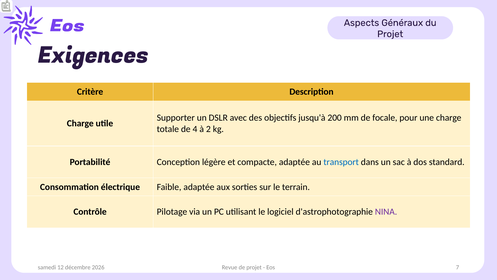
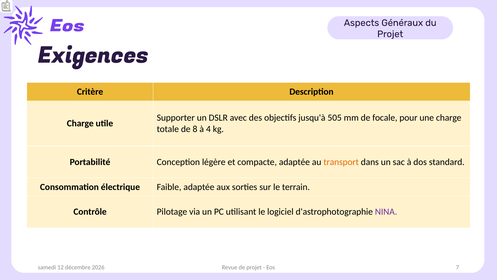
200: 200 -> 505 (335, 118)
4: 4 -> 8 (195, 129)
2: 2 -> 4 (208, 129)
transport colour: blue -> orange (341, 162)
